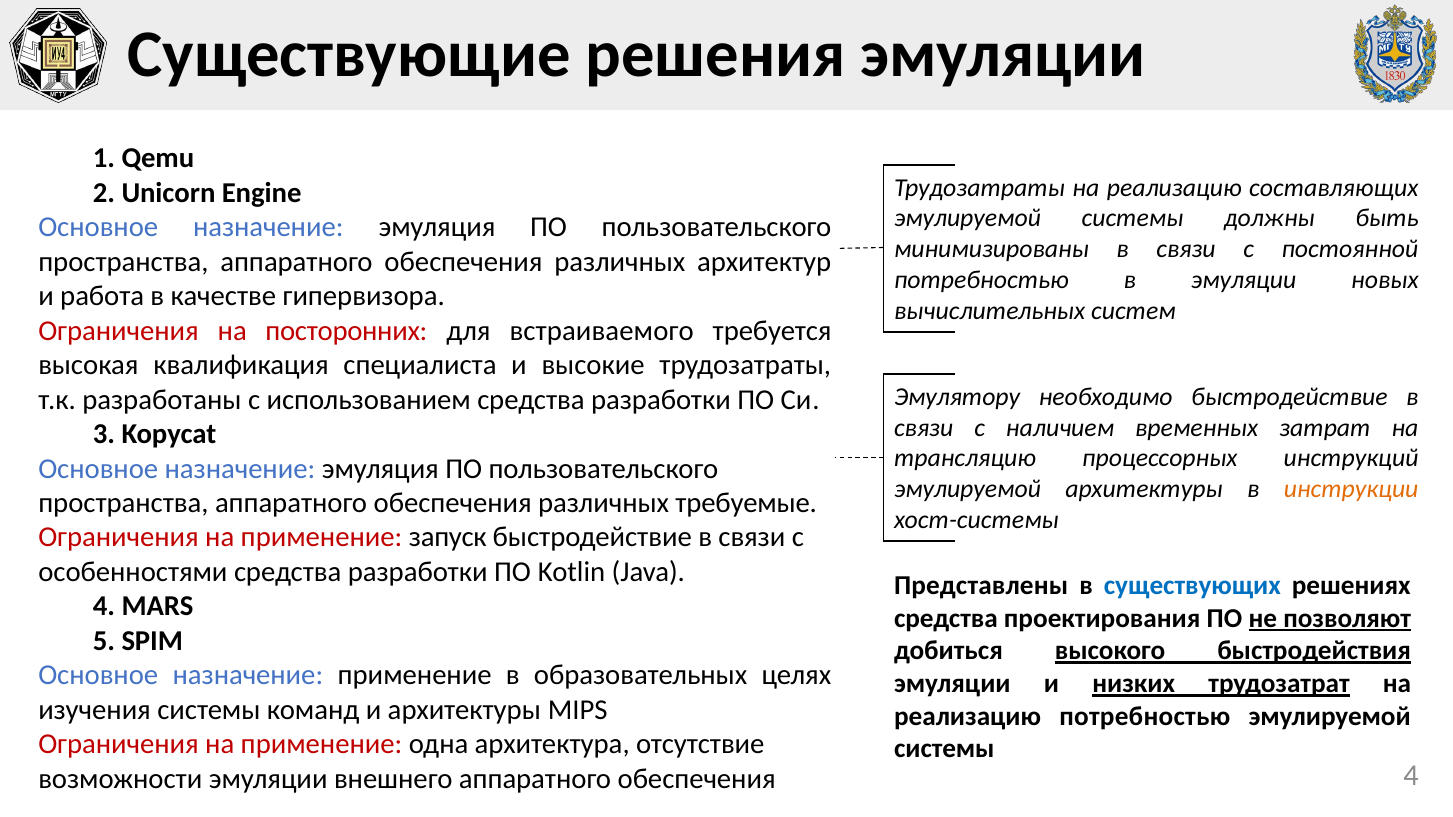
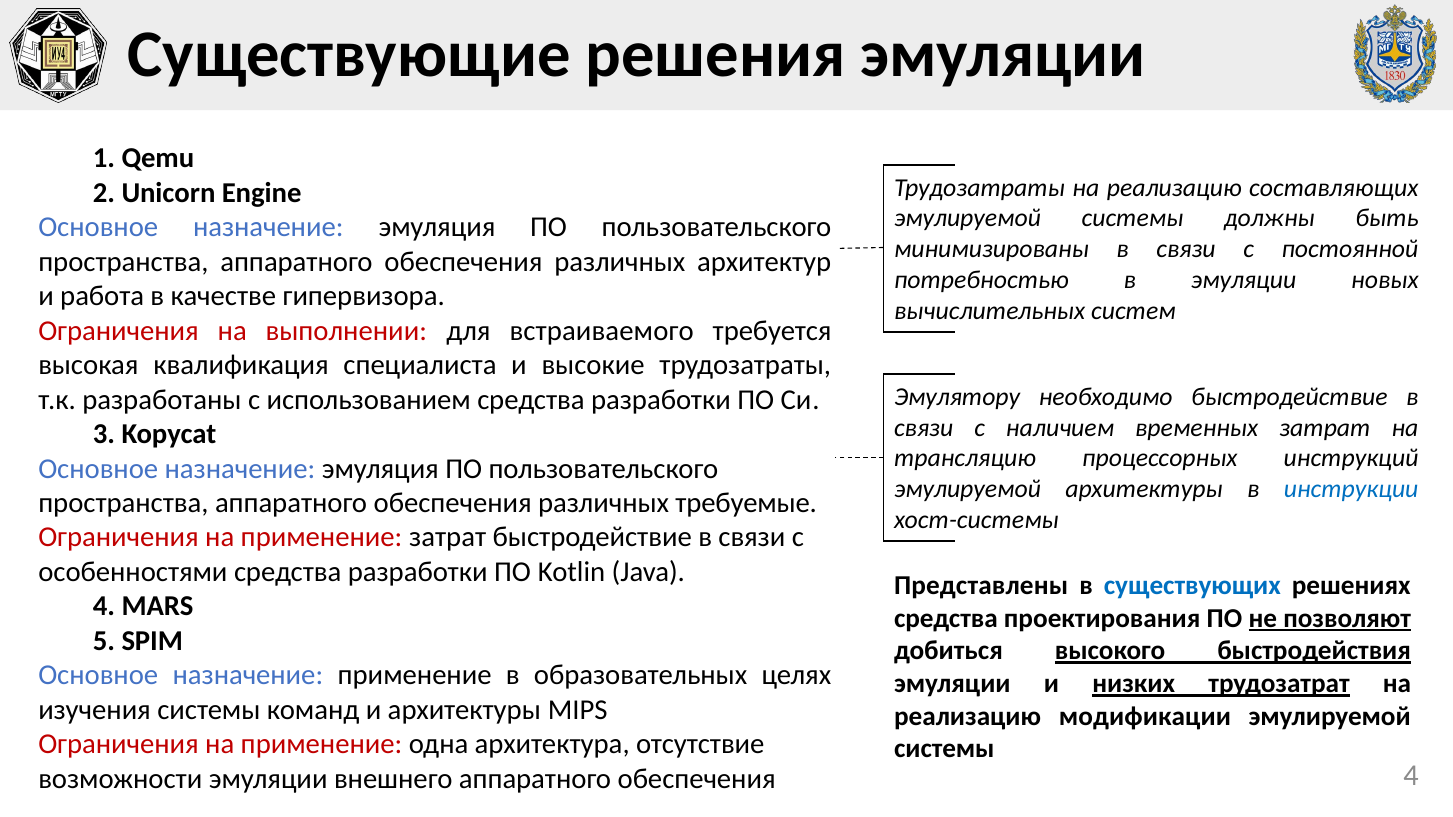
посторонних: посторонних -> выполнении (346, 331)
инструкции colour: orange -> blue (1351, 489)
применение запуск: запуск -> затрат (448, 538)
реализацию потребностью: потребностью -> модификации (1145, 717)
